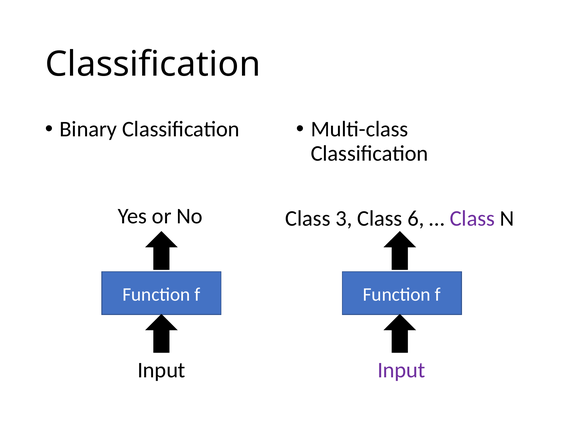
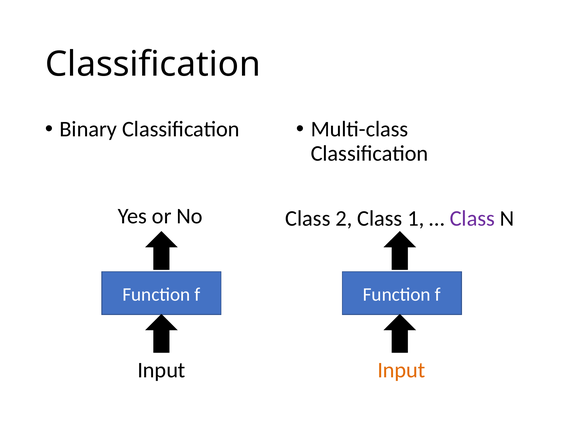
3: 3 -> 2 (344, 219)
6: 6 -> 1 (416, 219)
Input colour: purple -> orange (401, 371)
